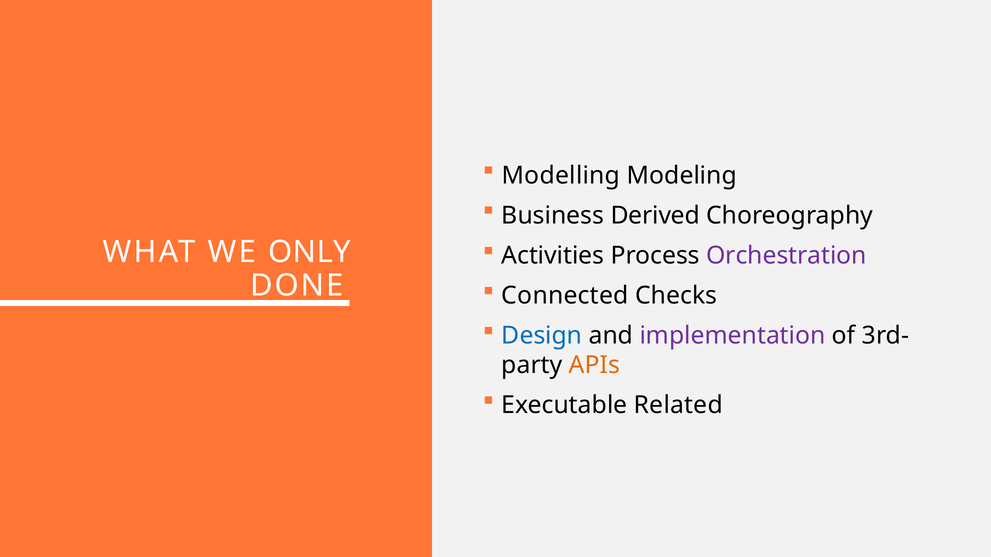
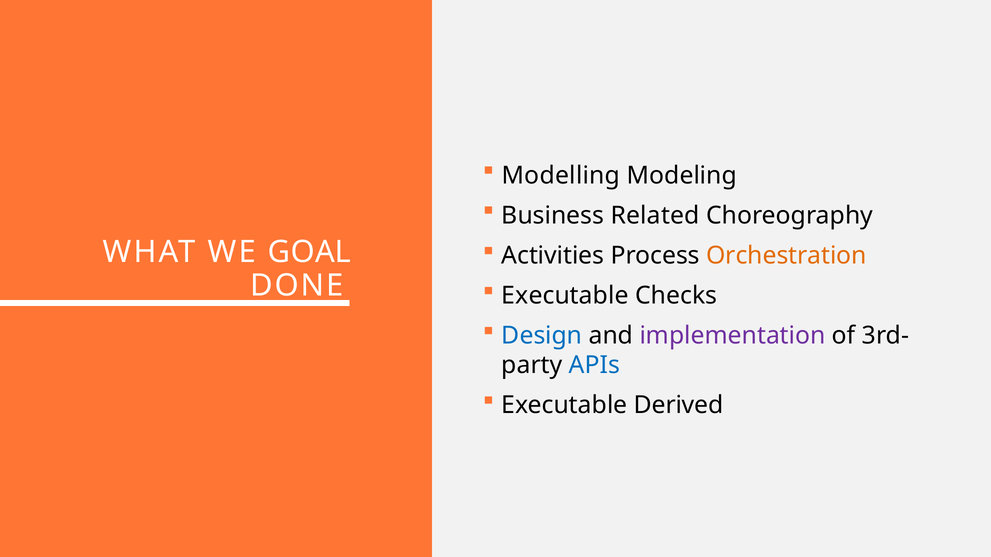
Derived: Derived -> Related (655, 216)
Orchestration colour: purple -> orange (786, 256)
ONLY: ONLY -> GOAL (310, 252)
Connected: Connected -> Executable (565, 296)
APIs colour: orange -> blue (594, 365)
Related: Related -> Derived (679, 405)
